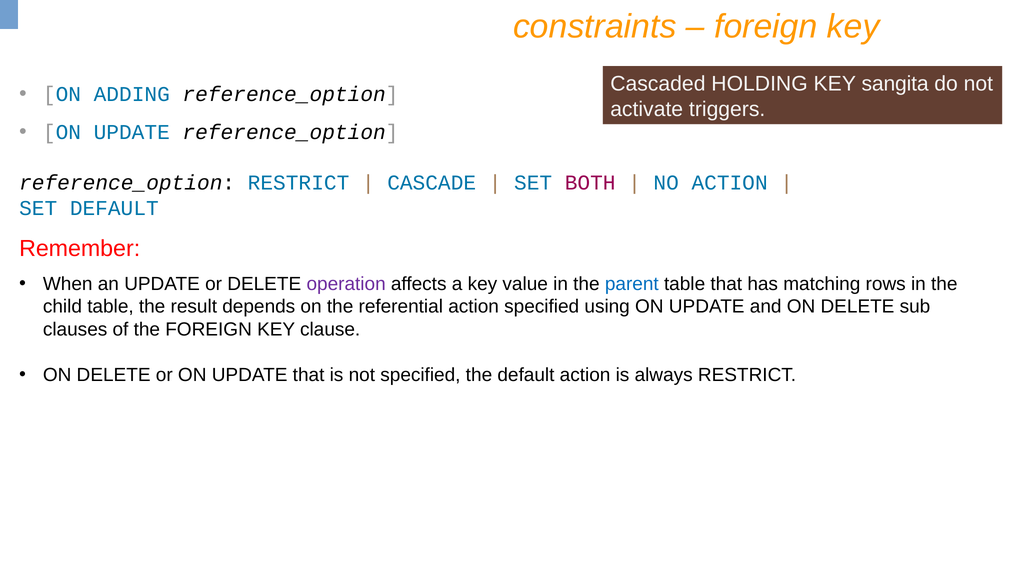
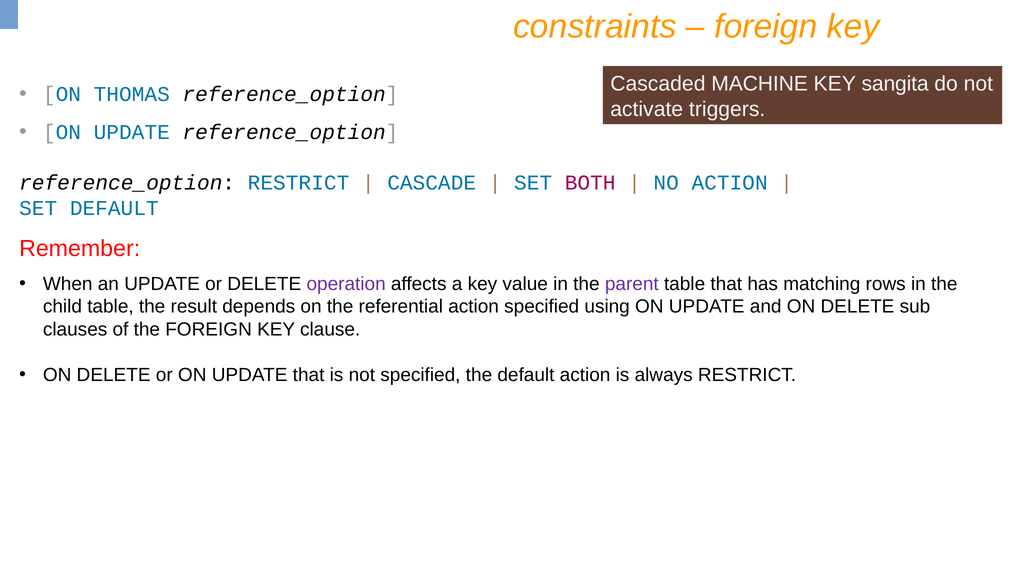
HOLDING: HOLDING -> MACHINE (760, 84)
ADDING: ADDING -> THOMAS (132, 94)
parent colour: blue -> purple (632, 284)
